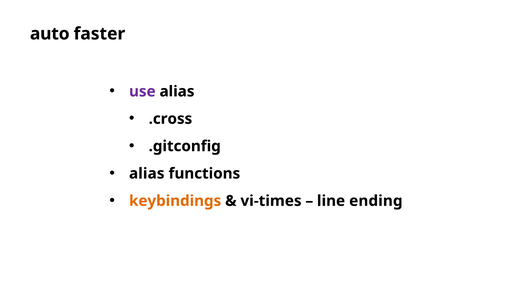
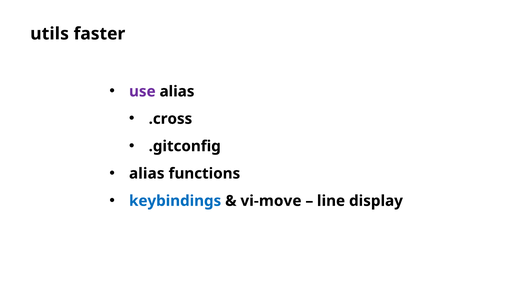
auto: auto -> utils (50, 34)
keybindings colour: orange -> blue (175, 201)
vi-times: vi-times -> vi-move (271, 201)
ending: ending -> display (376, 201)
